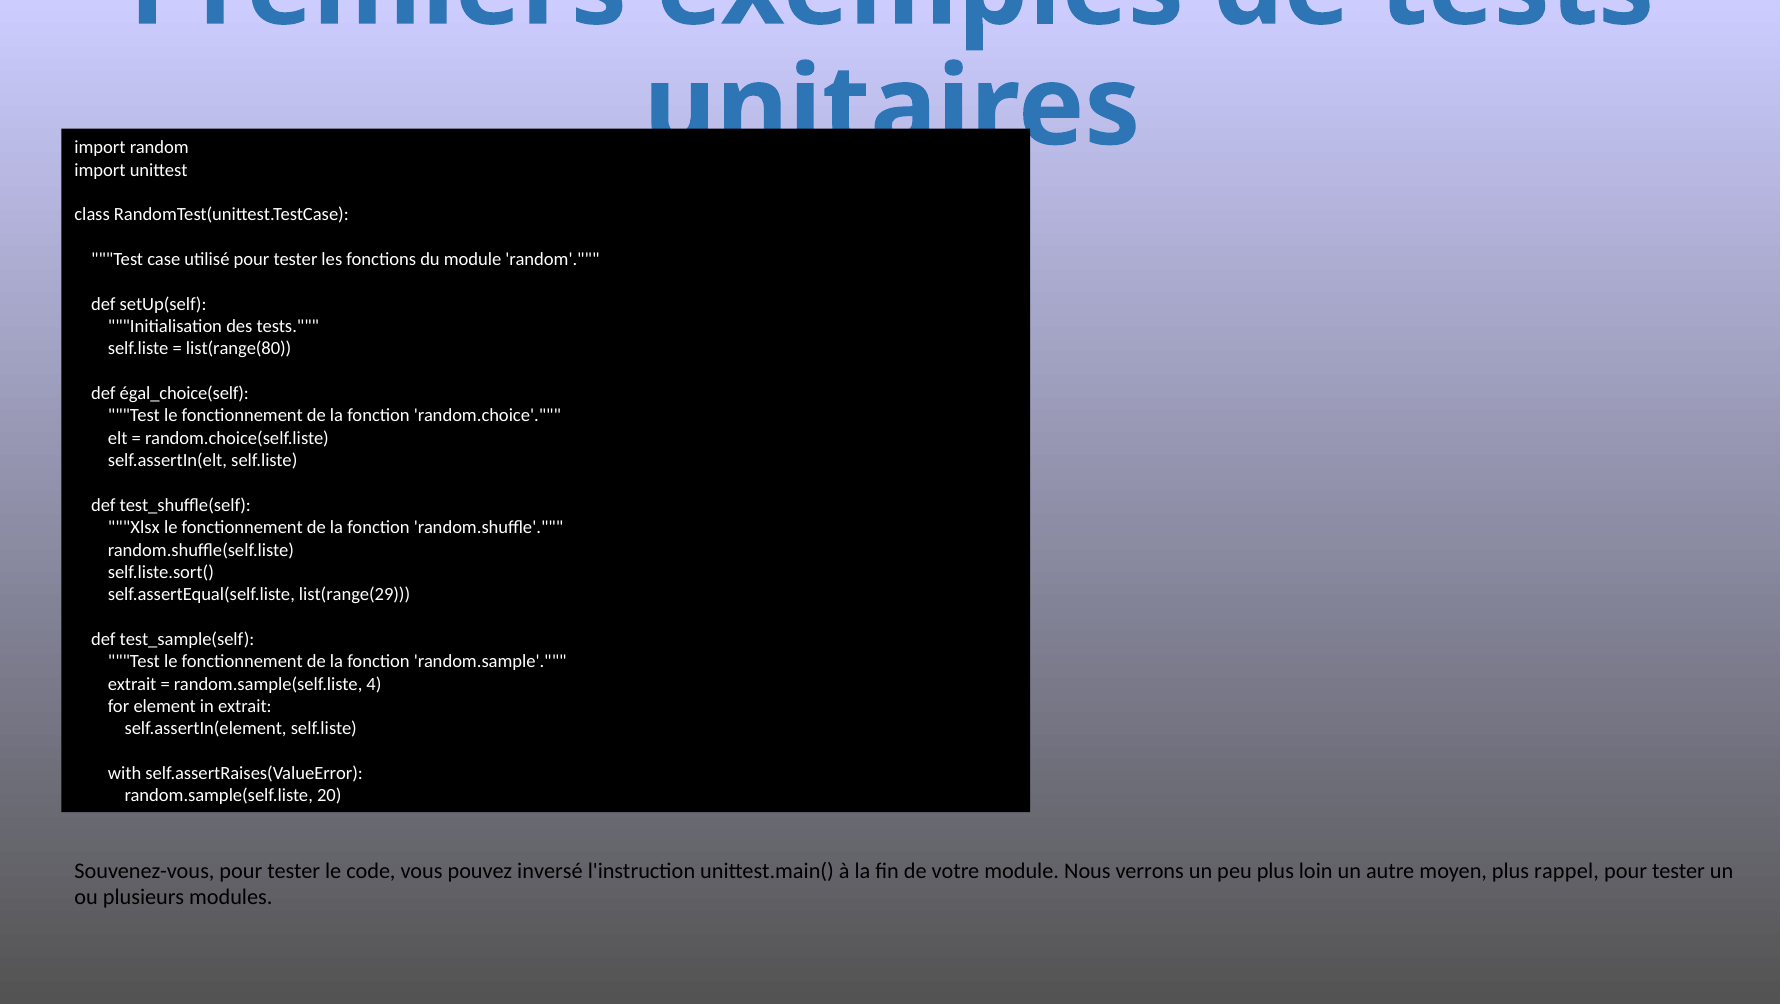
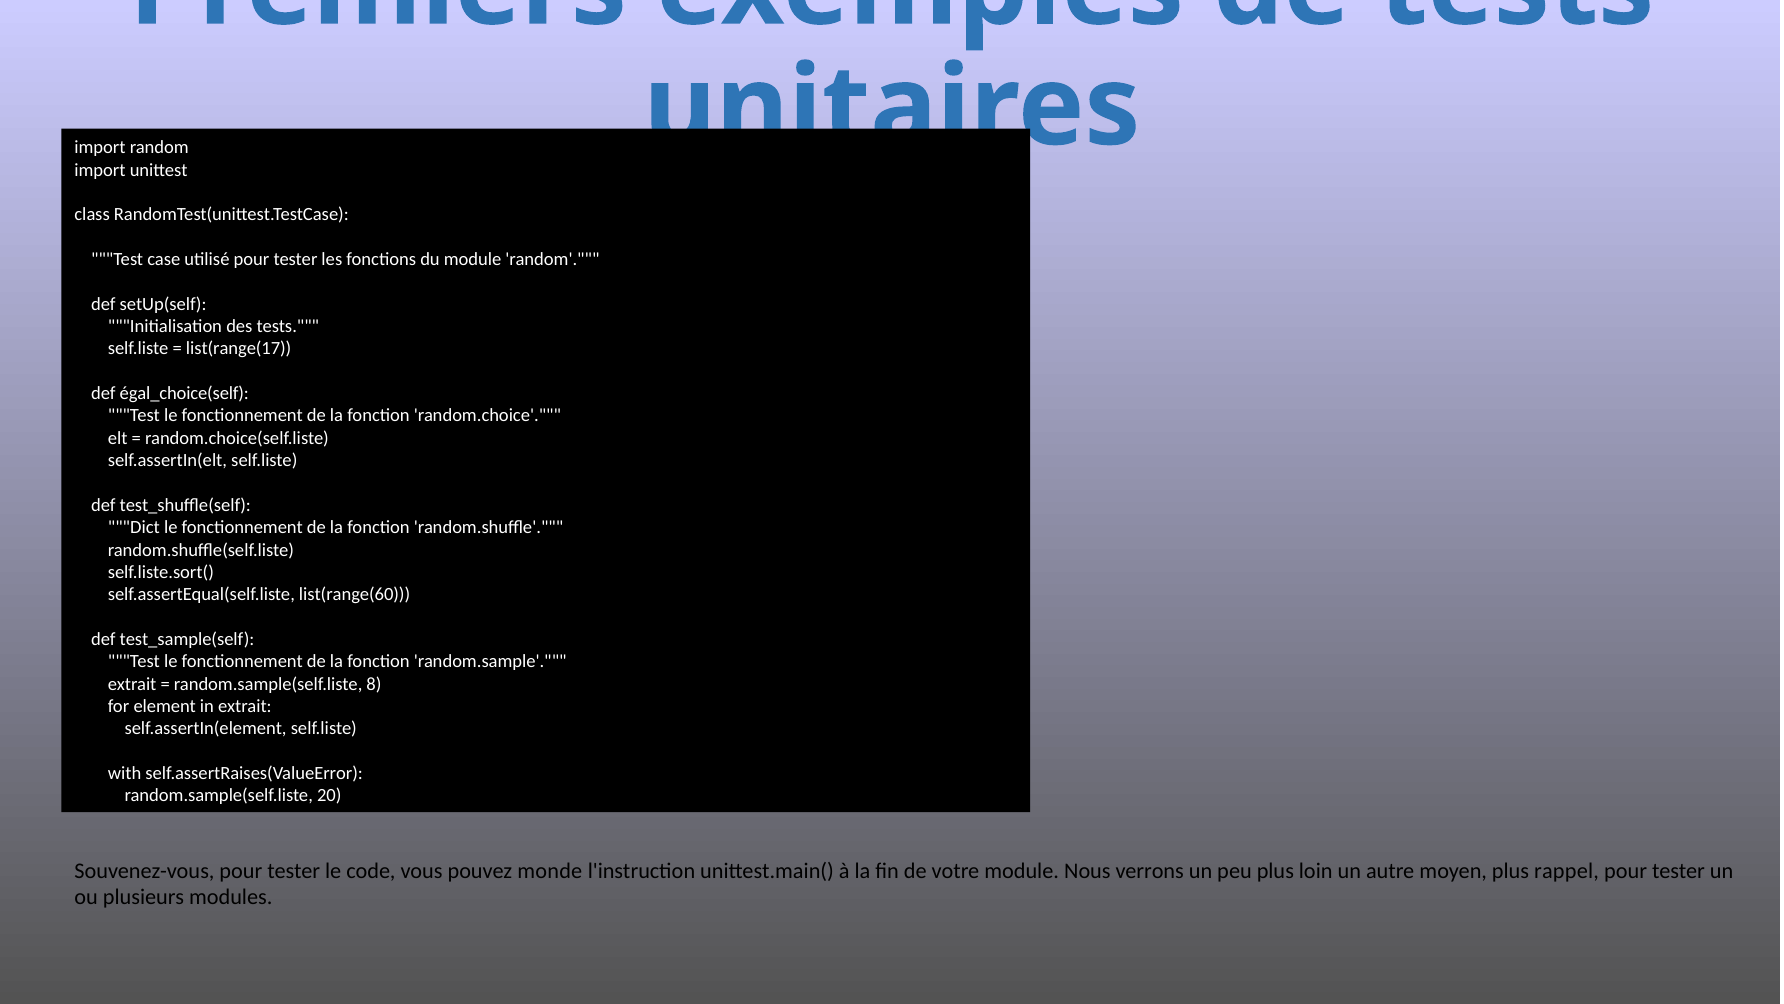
list(range(80: list(range(80 -> list(range(17 (239, 349)
Xlsx: Xlsx -> Dict (134, 527)
list(range(29: list(range(29 -> list(range(60 (355, 594)
4: 4 -> 8 (374, 684)
inversé: inversé -> monde (550, 870)
